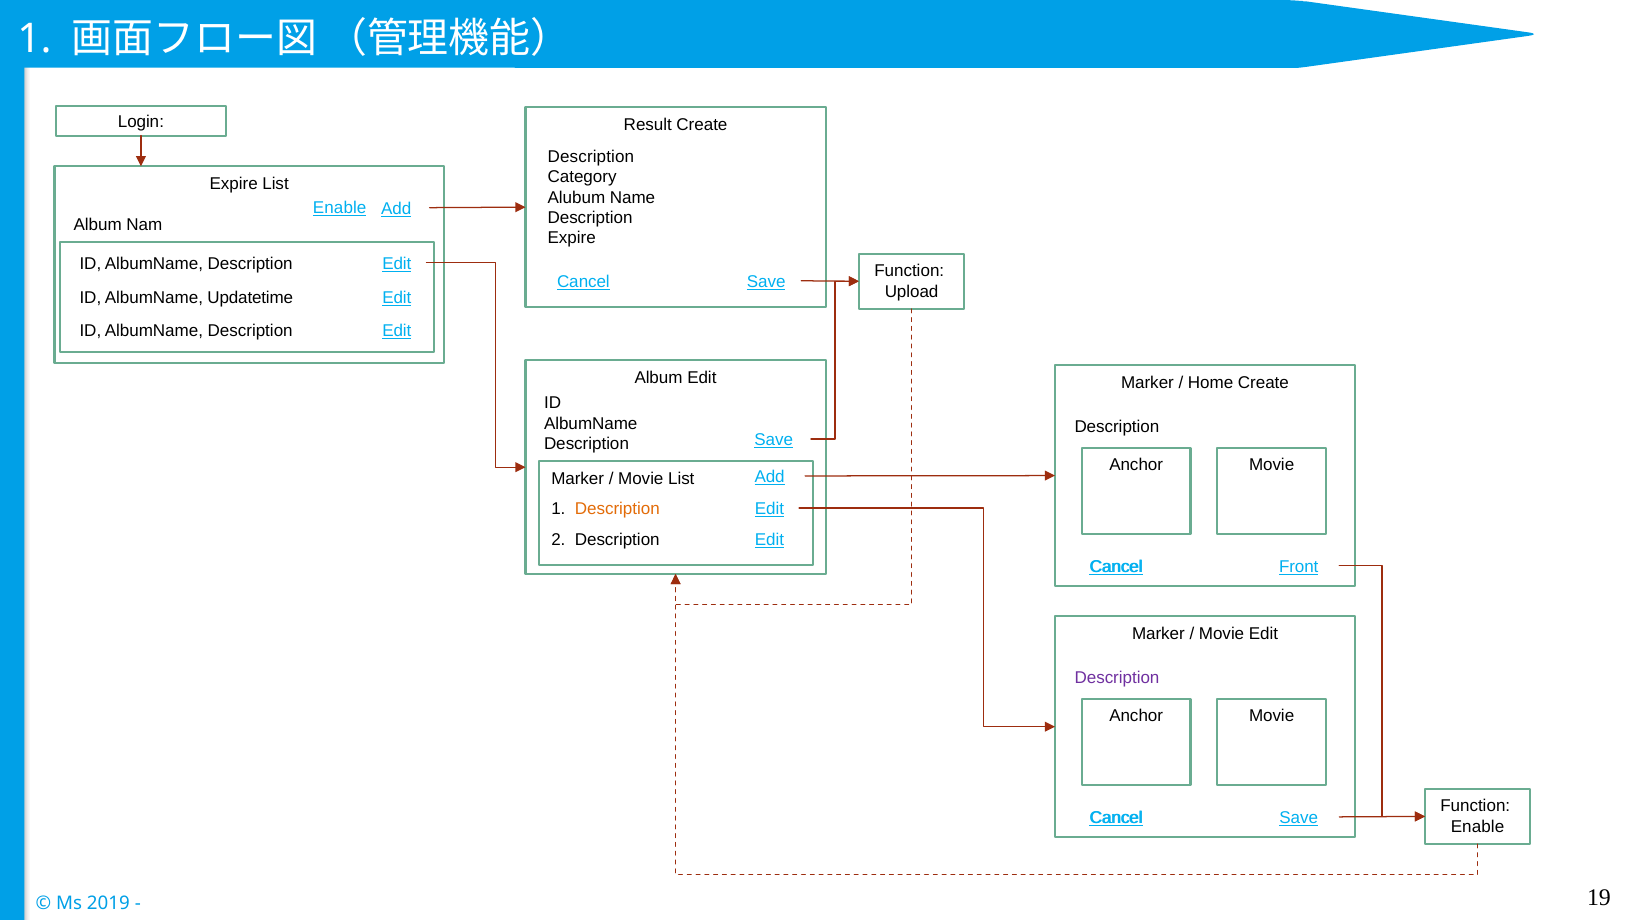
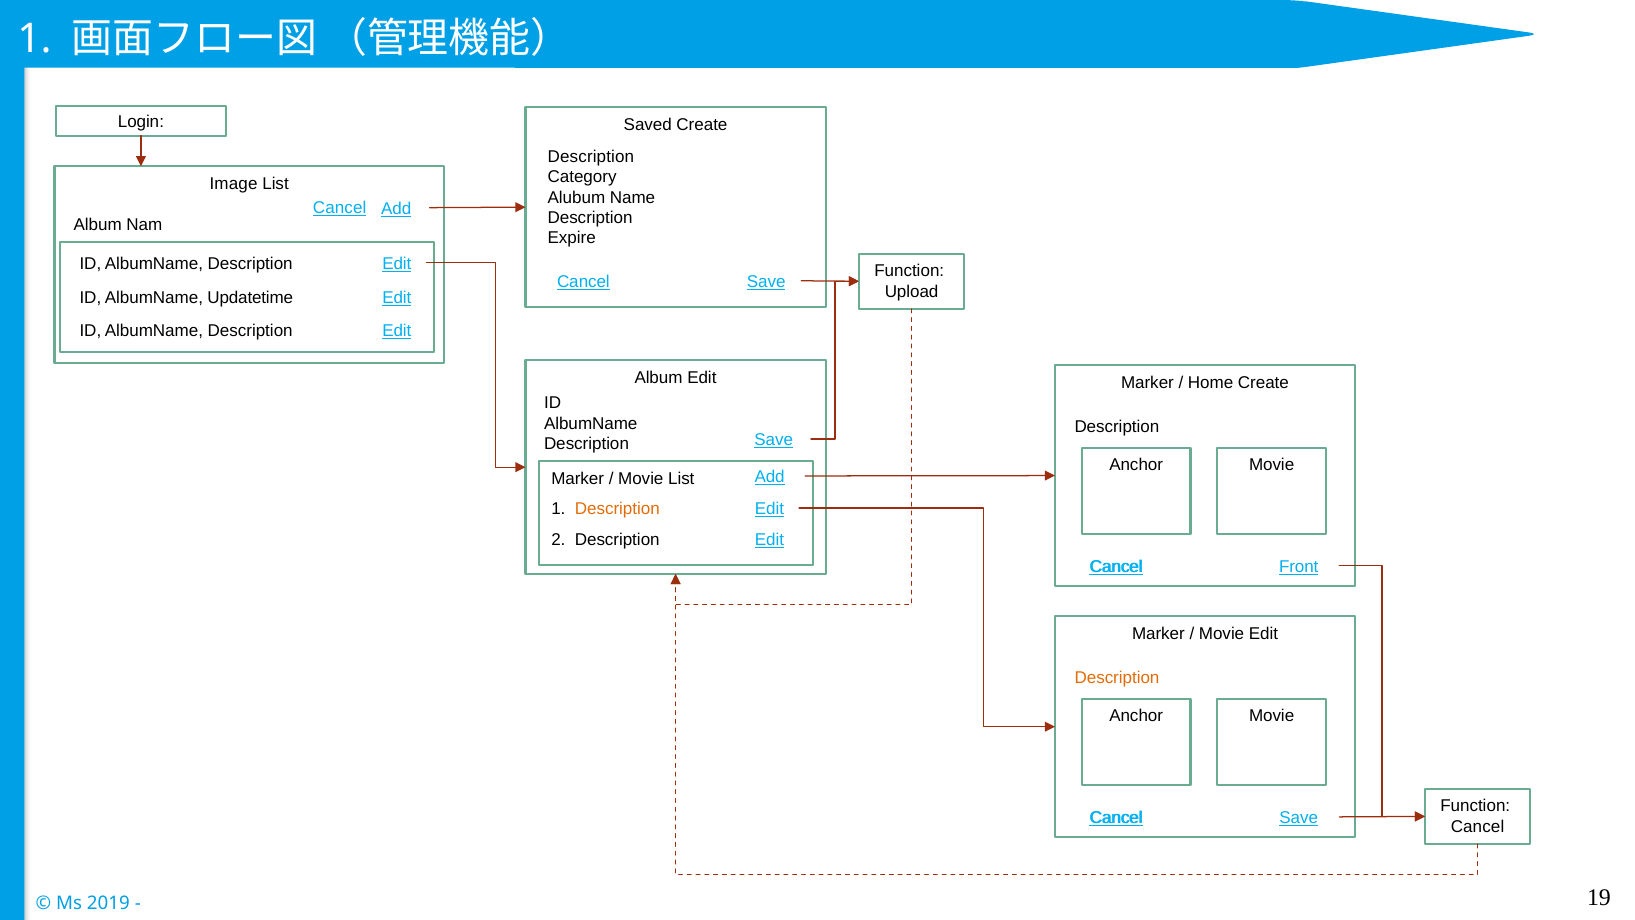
Result: Result -> Saved (648, 125)
Expire: Expire -> Image (234, 184)
Enable: Enable -> Cancel (340, 208)
Description colour: purple -> orange (1117, 677)
Enable: Enable -> Cancel (1478, 826)
